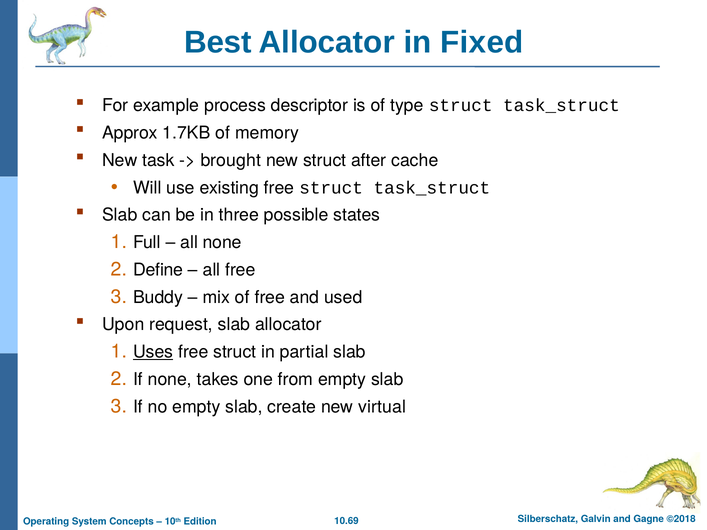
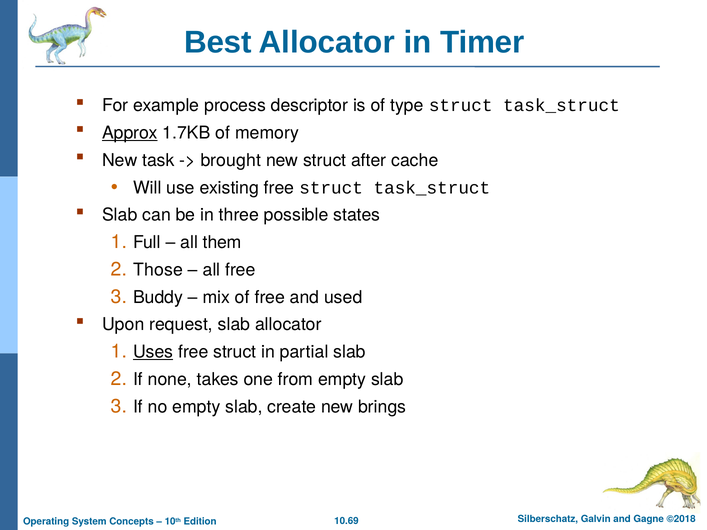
Fixed: Fixed -> Timer (482, 43)
Approx underline: none -> present (130, 133)
all none: none -> them (222, 243)
Define: Define -> Those (158, 270)
virtual: virtual -> brings (382, 407)
